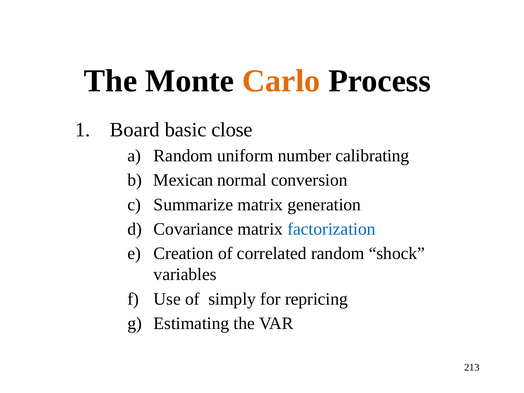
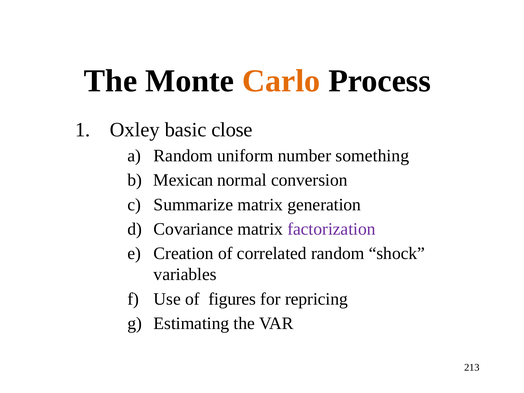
Board: Board -> Oxley (135, 130)
calibrating: calibrating -> something (372, 156)
factorization colour: blue -> purple (331, 229)
simply: simply -> figures (232, 299)
